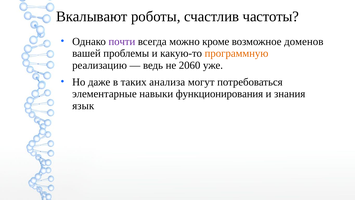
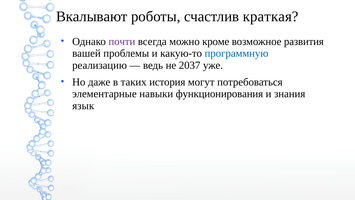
частоты: частоты -> краткая (271, 17)
доменов: доменов -> развития (304, 42)
программную colour: orange -> blue (237, 53)
2060: 2060 -> 2037 (190, 65)
анализа: анализа -> история (167, 82)
